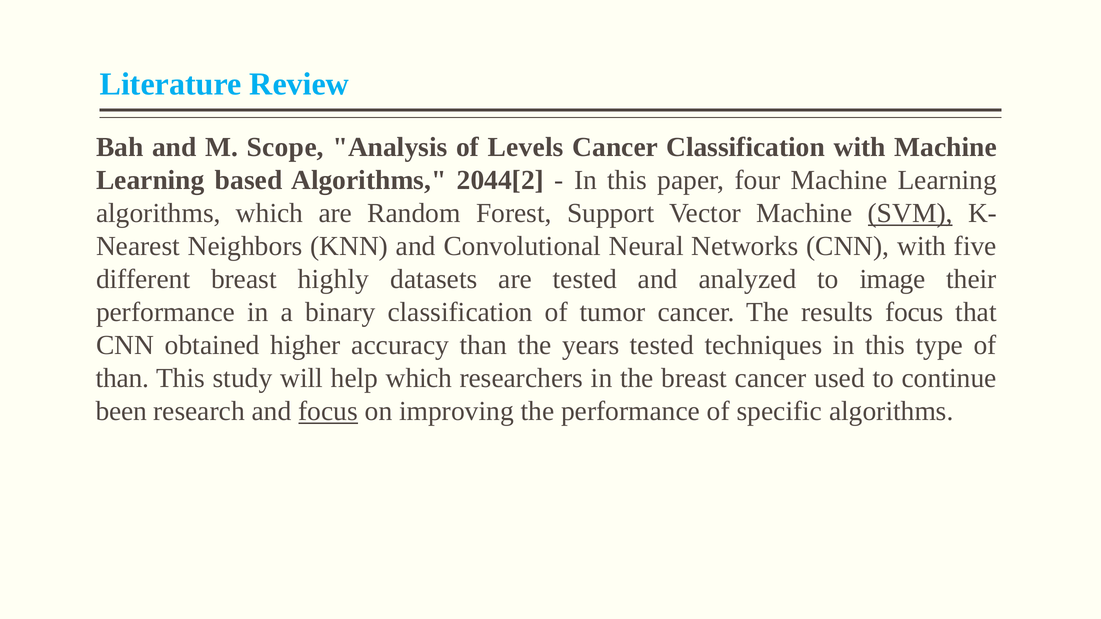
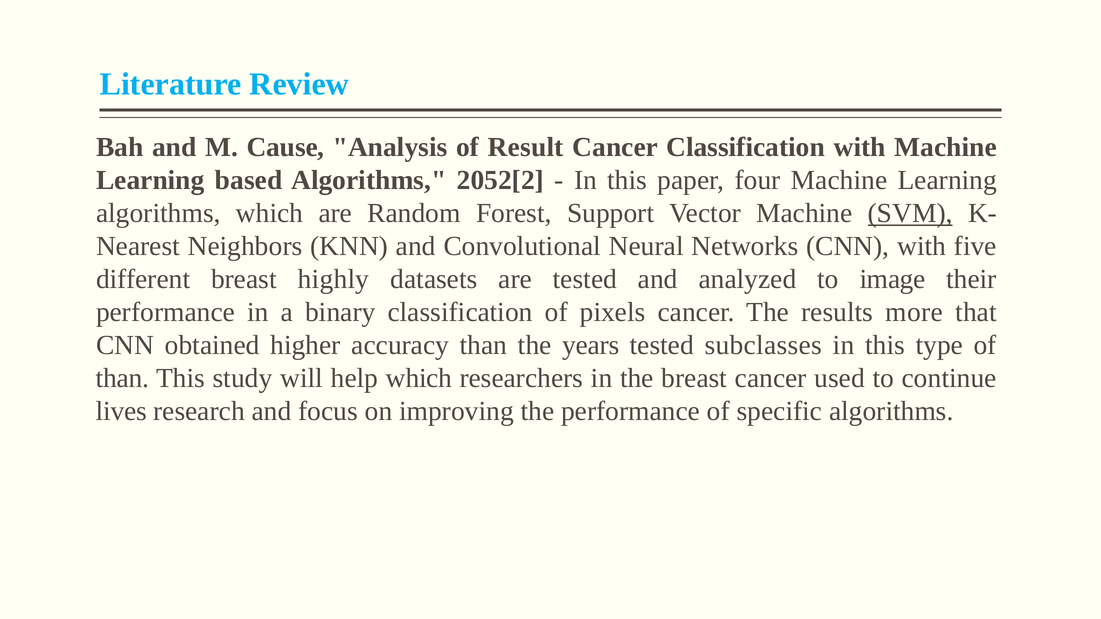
Scope: Scope -> Cause (286, 147)
Levels: Levels -> Result (526, 147)
2044[2: 2044[2 -> 2052[2 (500, 180)
tumor: tumor -> pixels (613, 312)
results focus: focus -> more (914, 312)
techniques: techniques -> subclasses (763, 346)
been: been -> lives (121, 412)
focus underline: present -> none (328, 412)
